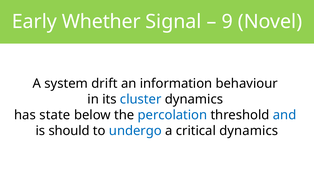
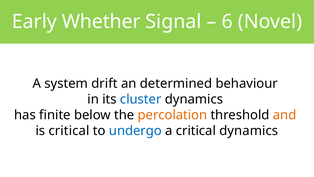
9: 9 -> 6 (227, 22)
information: information -> determined (176, 83)
state: state -> finite (55, 115)
percolation colour: blue -> orange (172, 115)
and colour: blue -> orange (285, 115)
is should: should -> critical (69, 131)
